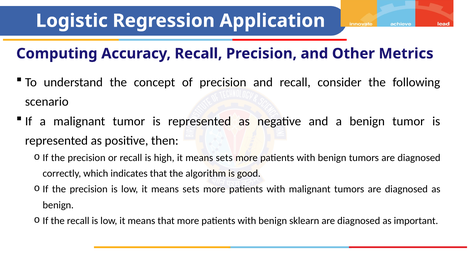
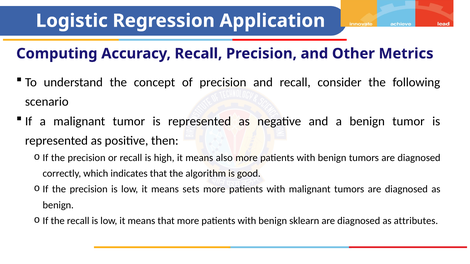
high it means sets: sets -> also (224, 158)
important: important -> attributes (416, 221)
